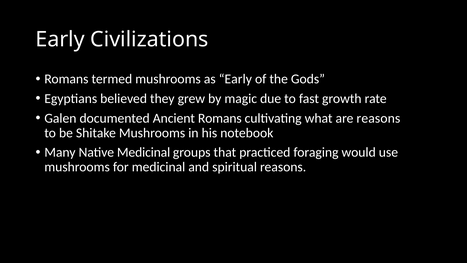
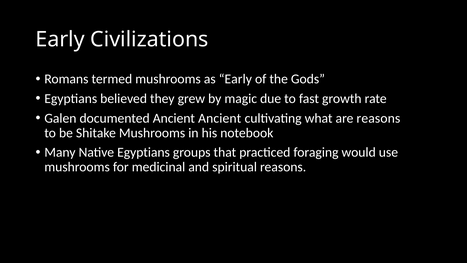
Ancient Romans: Romans -> Ancient (220, 118)
Native Medicinal: Medicinal -> Egyptians (144, 152)
